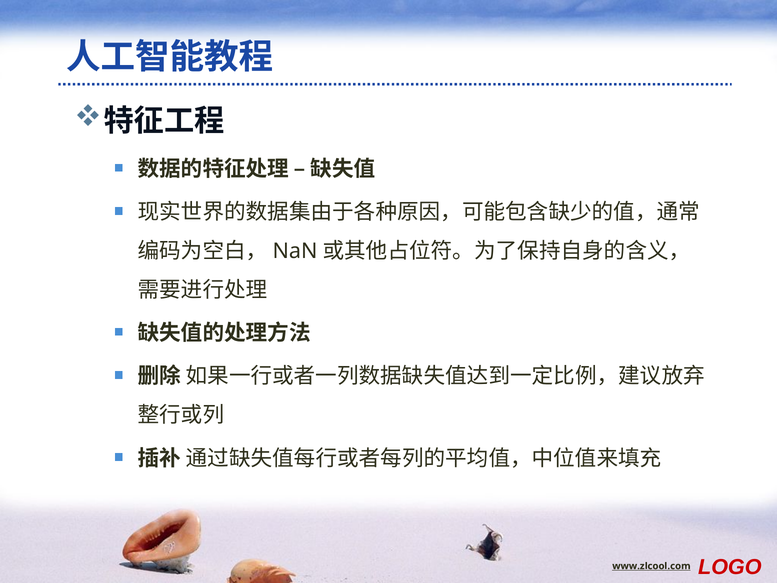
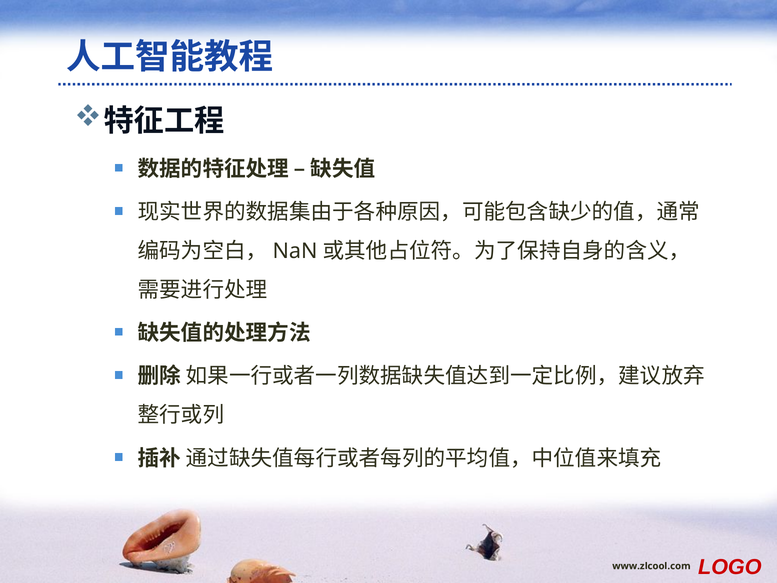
www.zlcool.com underline: present -> none (651, 566)
